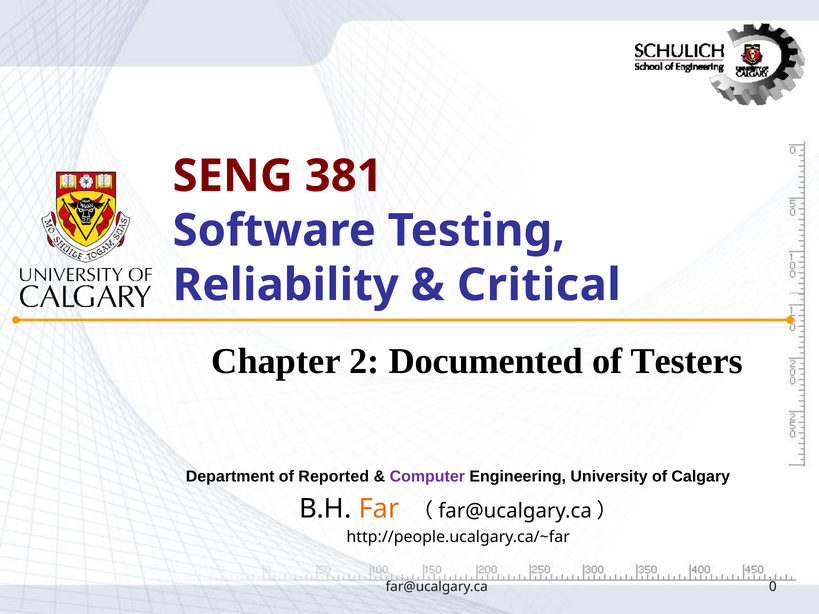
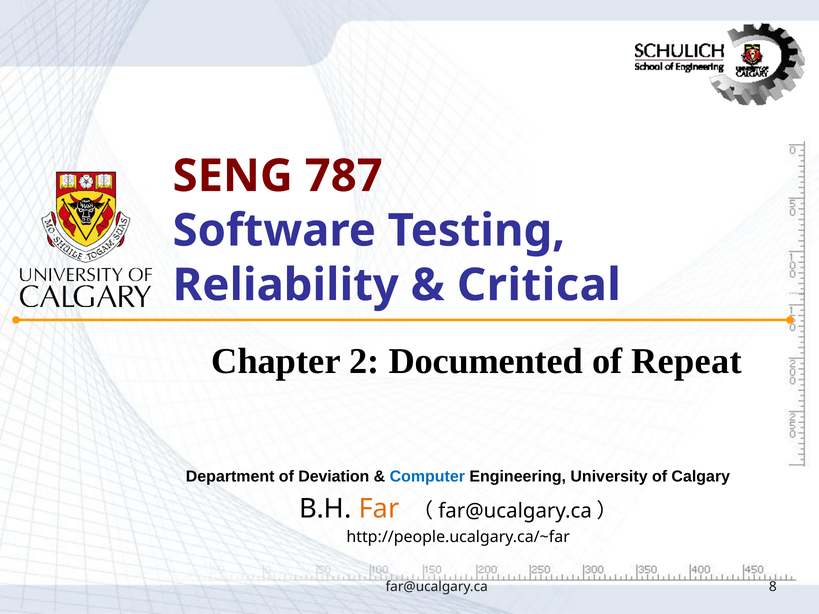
381: 381 -> 787 (344, 176)
Testers: Testers -> Repeat (687, 361)
Reported: Reported -> Deviation (334, 477)
Computer colour: purple -> blue (427, 477)
0: 0 -> 8 (773, 587)
